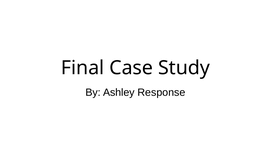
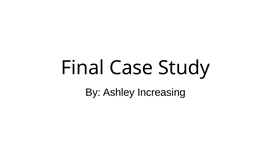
Response: Response -> Increasing (161, 93)
